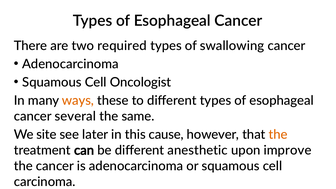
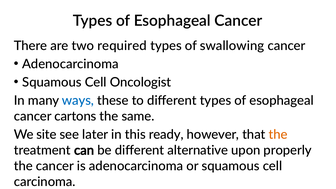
ways colour: orange -> blue (78, 101)
several: several -> cartons (75, 116)
cause: cause -> ready (166, 135)
anesthetic: anesthetic -> alternative (198, 150)
improve: improve -> properly (288, 150)
